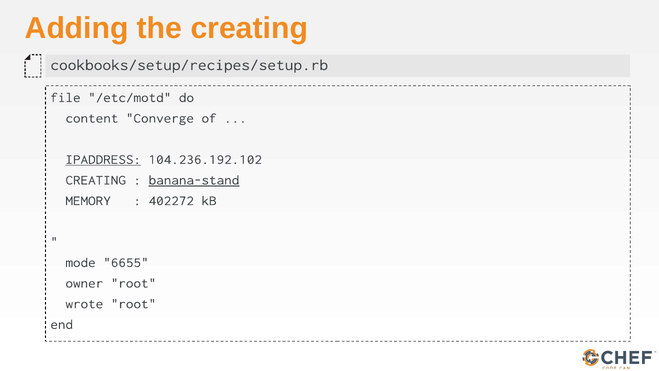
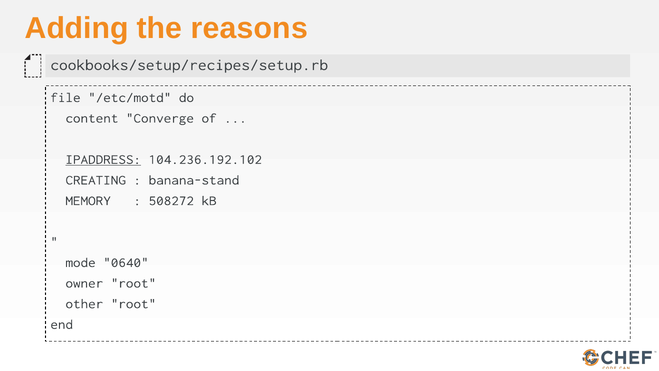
the creating: creating -> reasons (249, 28)
banana-stand underline: present -> none (194, 180)
402272: 402272 -> 508272 (171, 200)
6655: 6655 -> 0640 (126, 262)
wrote: wrote -> other (84, 303)
